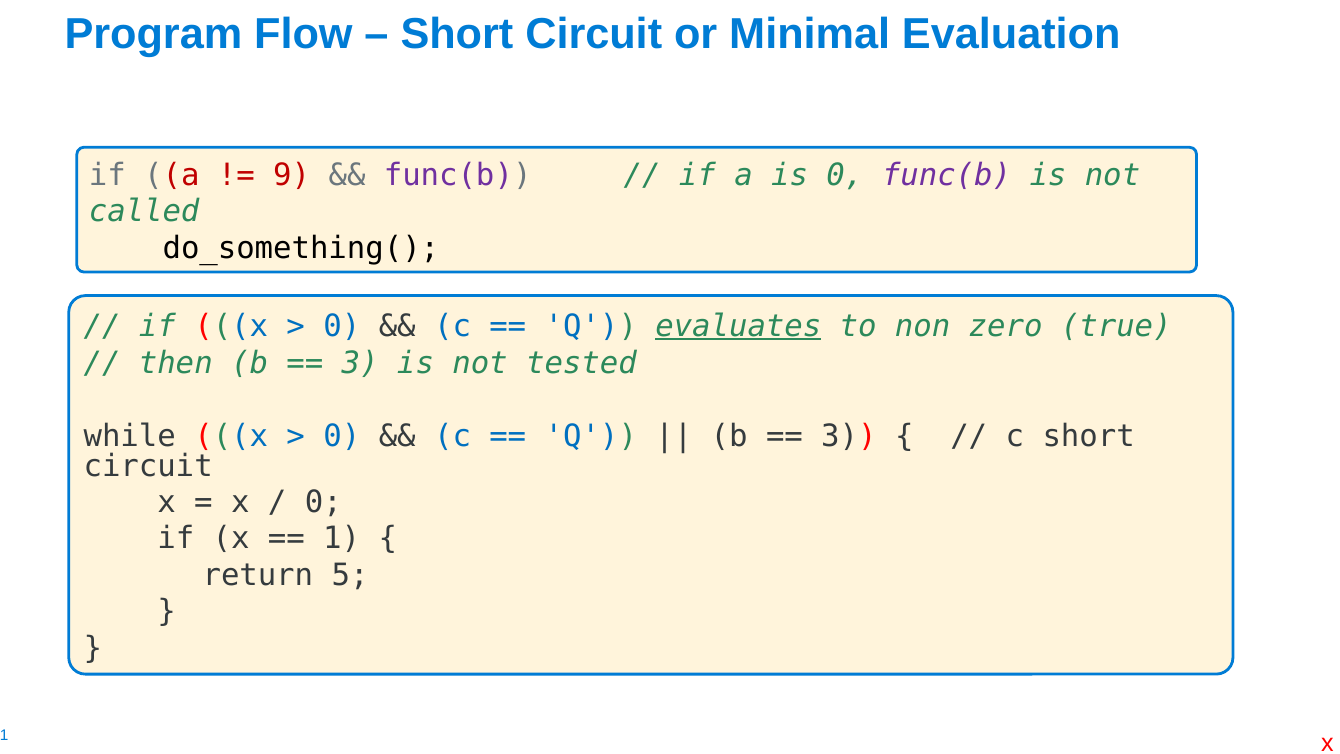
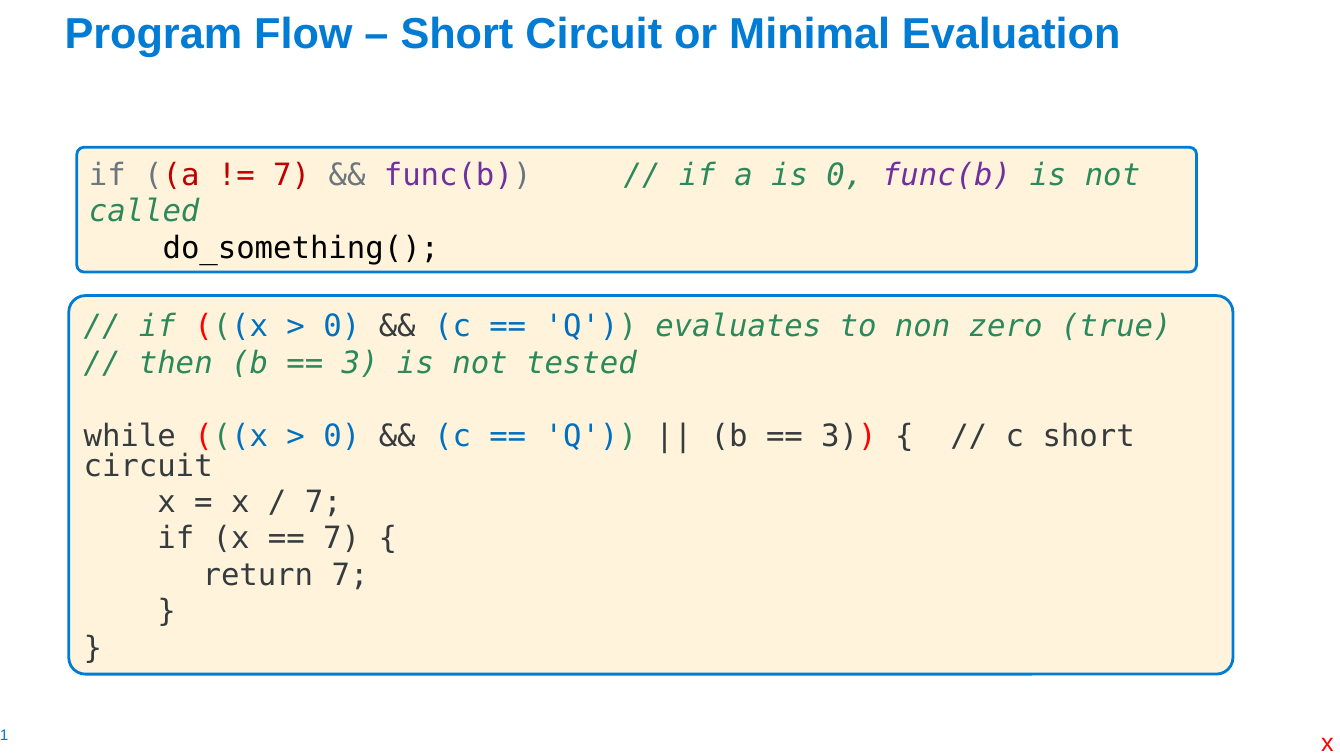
9: 9 -> 7 (292, 175)
evaluates underline: present -> none (738, 326)
0: 0 -> 7 (323, 502)
1: 1 -> 7 (342, 539)
return 5: 5 -> 7 (350, 575)
